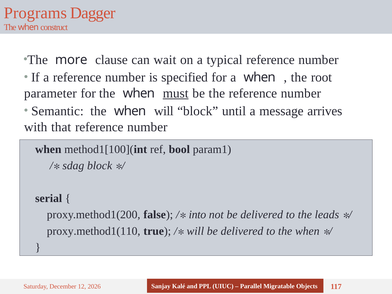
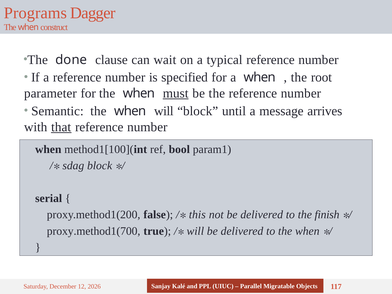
more: more -> done (71, 60)
that underline: none -> present (61, 127)
into: into -> this (197, 215)
leads: leads -> finish (327, 215)
proxy.method1(110: proxy.method1(110 -> proxy.method1(700 (94, 231)
